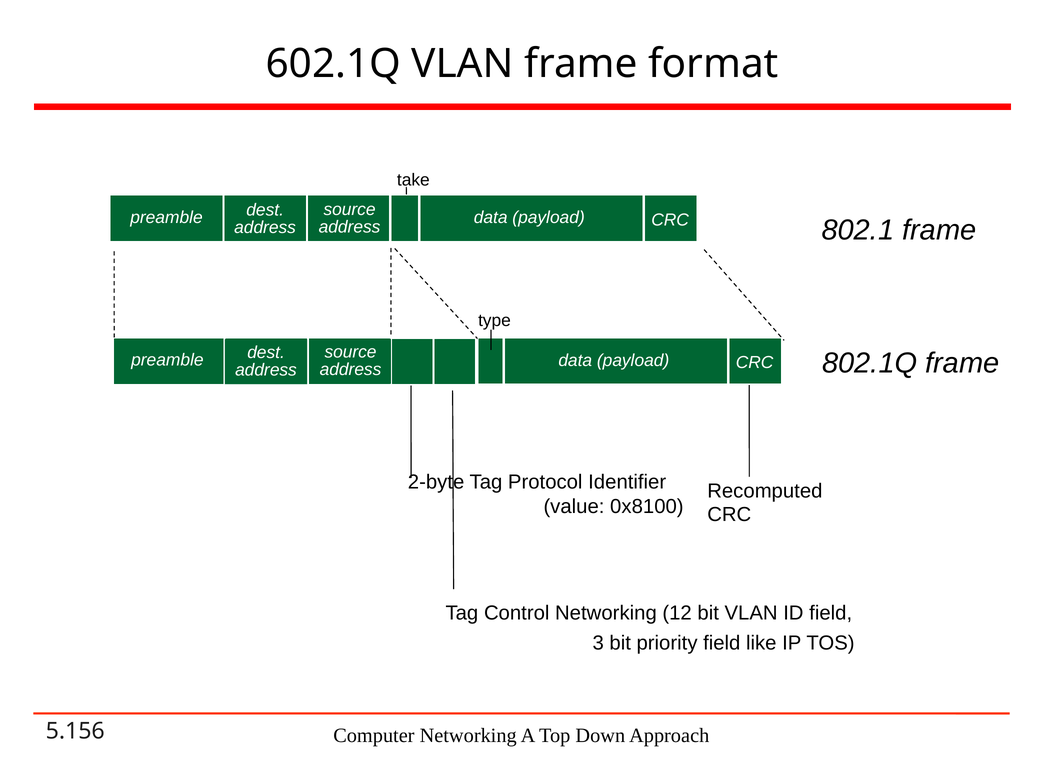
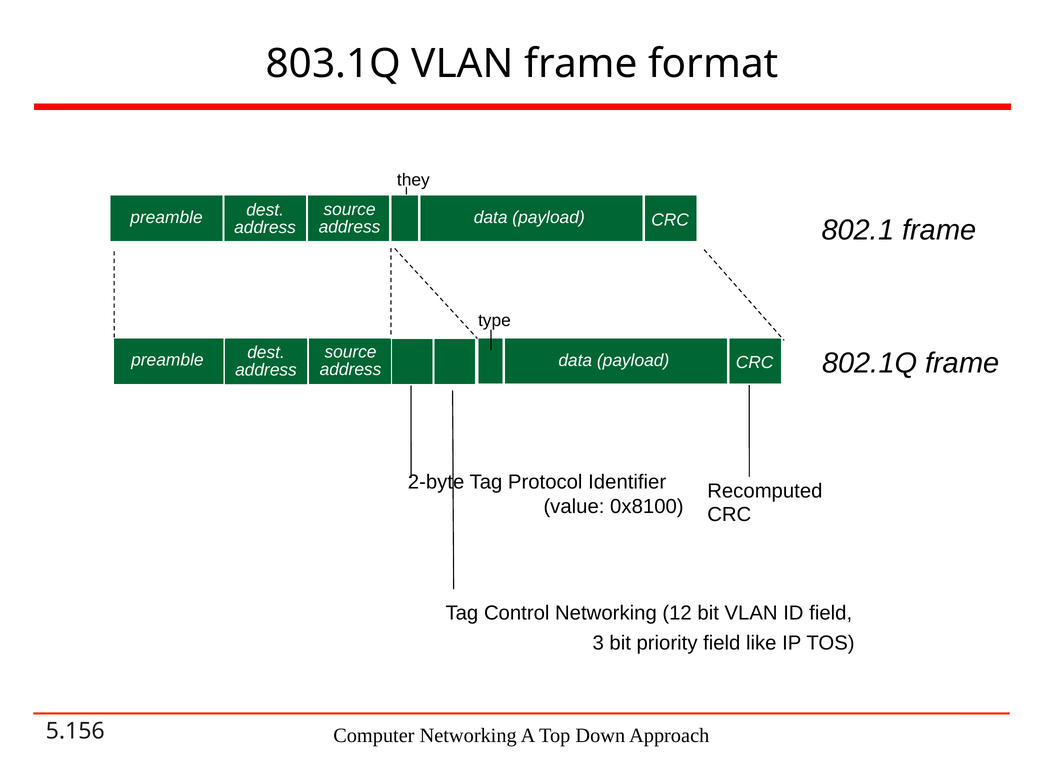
602.1Q: 602.1Q -> 803.1Q (333, 64)
take: take -> they (413, 180)
